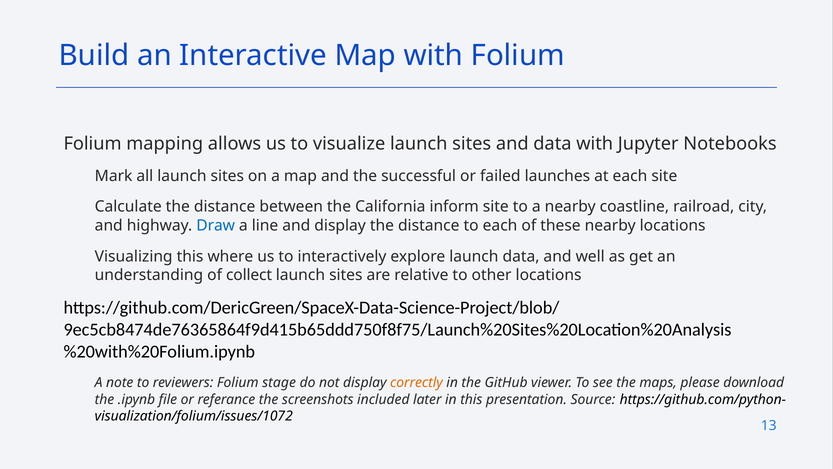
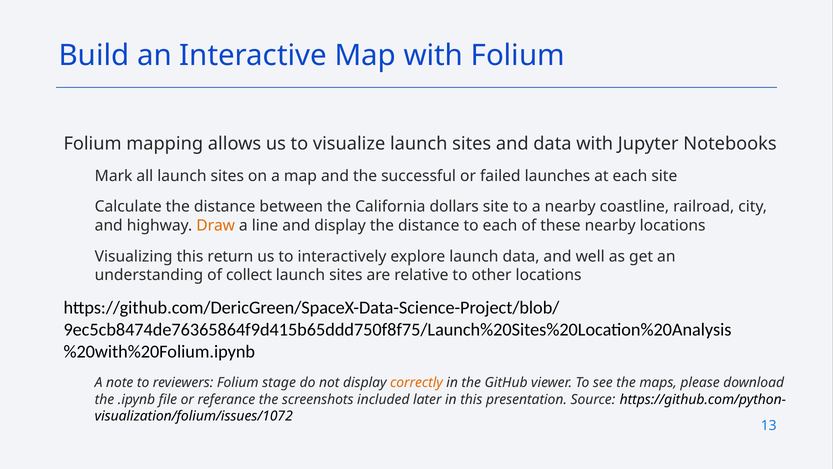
inform: inform -> dollars (454, 207)
Draw colour: blue -> orange (216, 225)
where: where -> return (230, 256)
